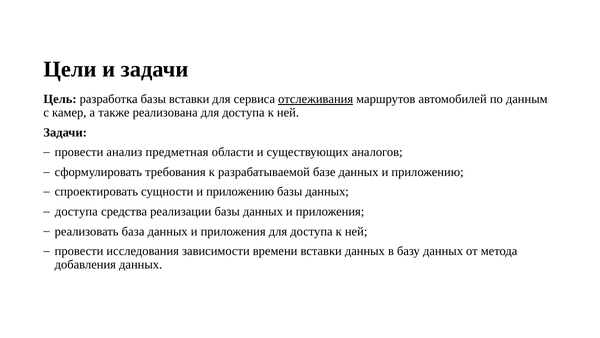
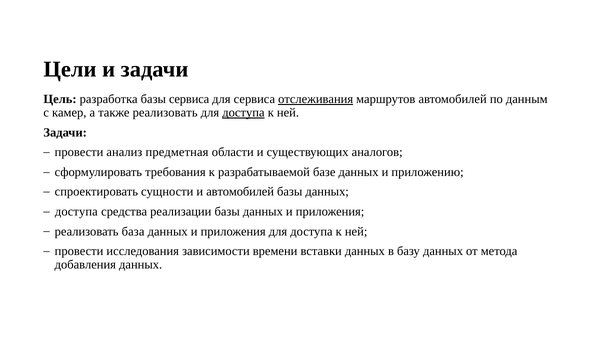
базы вставки: вставки -> сервиса (189, 99)
также реализована: реализована -> реализовать (165, 113)
доступа underline: none -> present (243, 113)
сущности и приложению: приложению -> автомобилей (240, 192)
